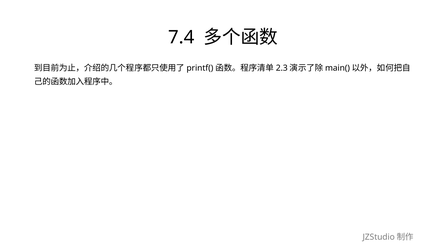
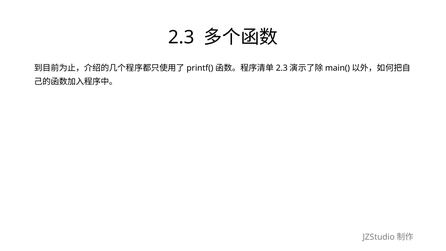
7.4: 7.4 -> 2.3 (181, 37)
